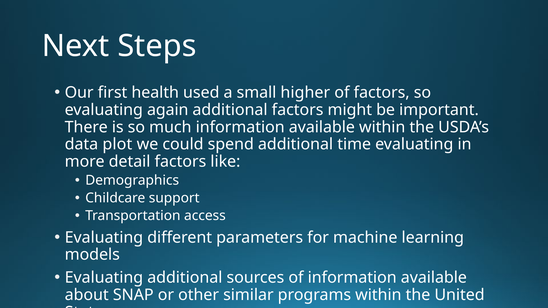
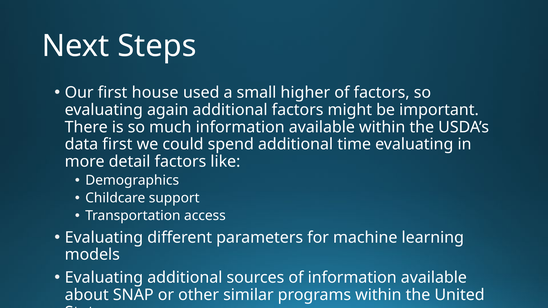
health: health -> house (155, 93)
data plot: plot -> first (117, 144)
